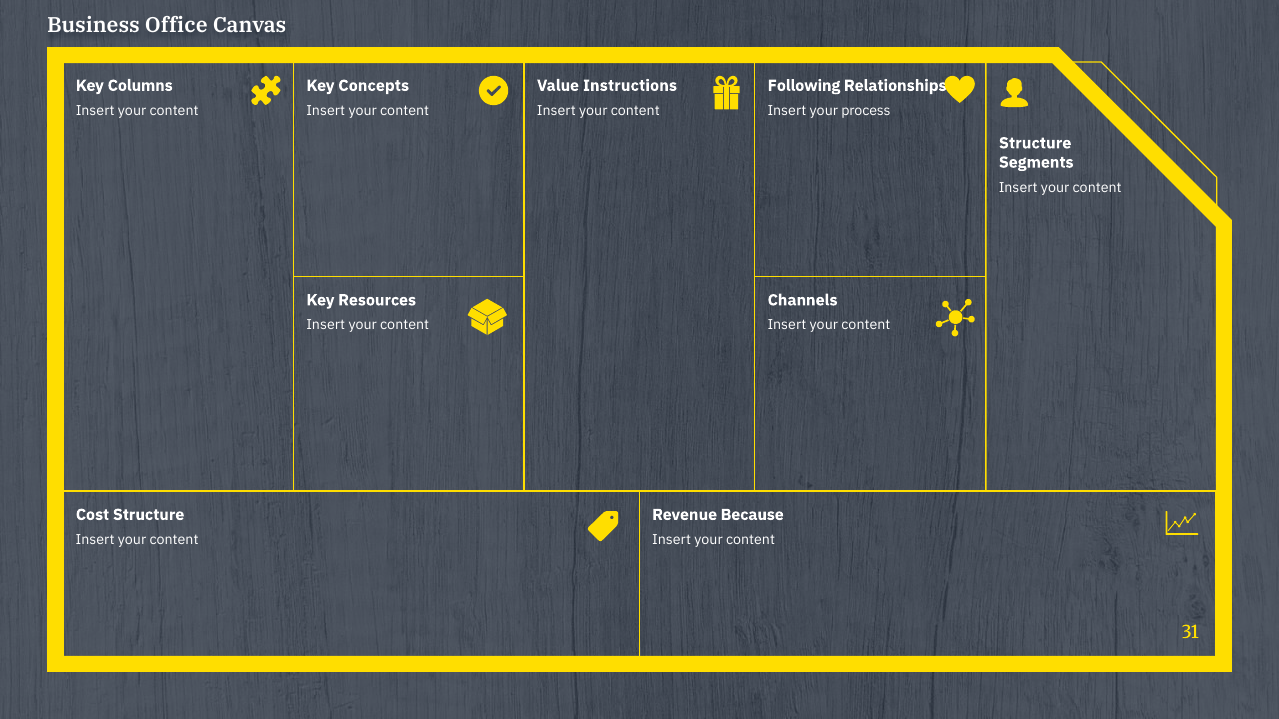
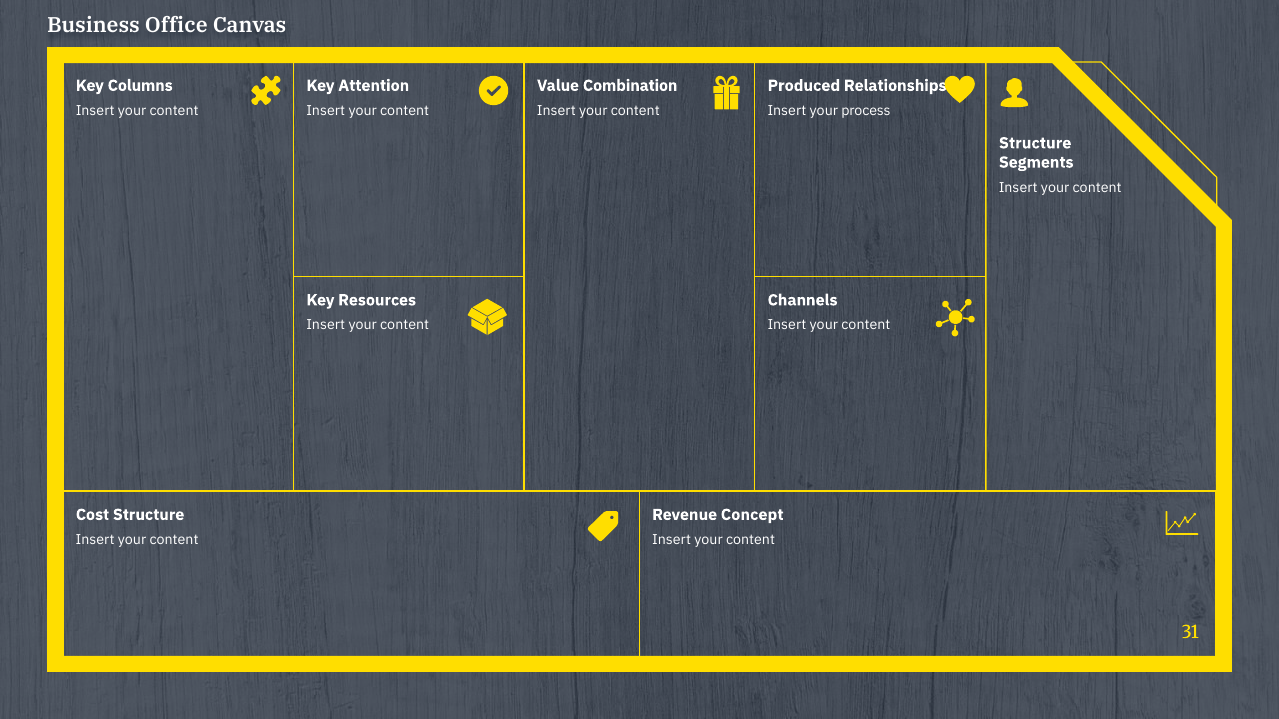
Concepts: Concepts -> Attention (374, 86)
Instructions: Instructions -> Combination (630, 86)
Following: Following -> Produced (804, 86)
Because: Because -> Concept (752, 515)
